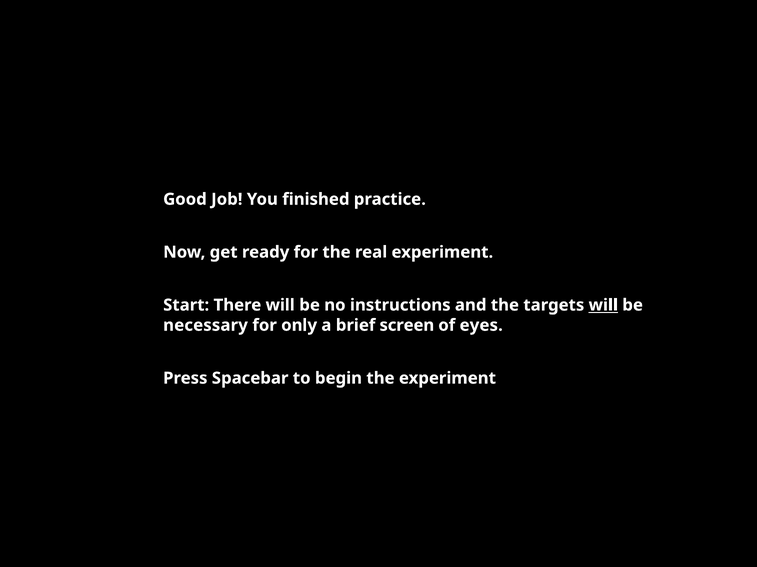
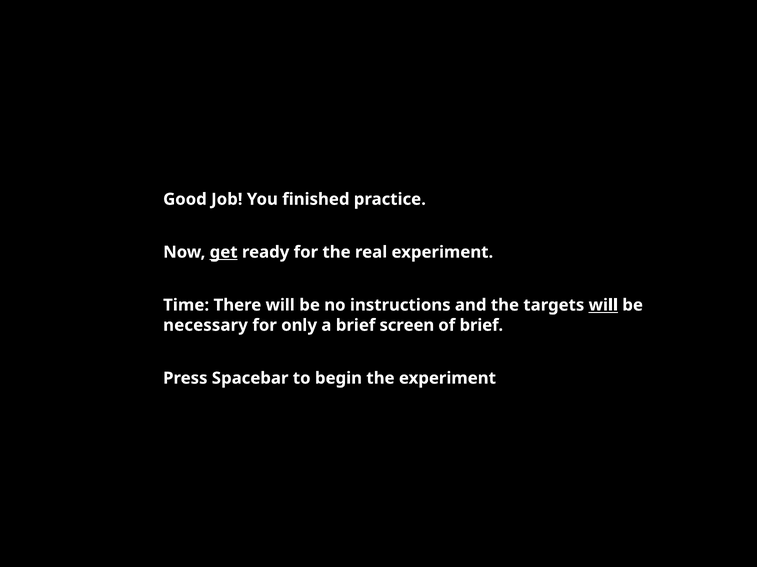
get underline: none -> present (224, 252)
Start: Start -> Time (186, 305)
of eyes: eyes -> brief (481, 326)
